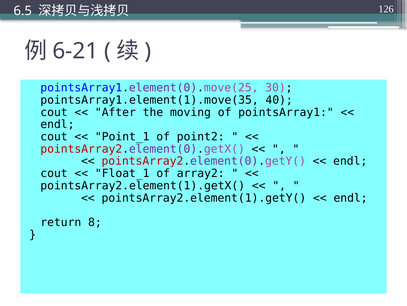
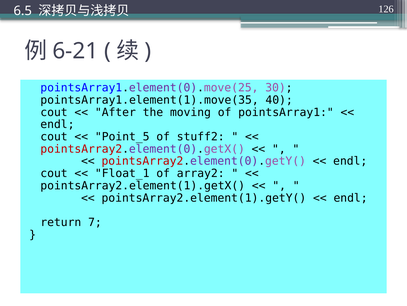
Point_1: Point_1 -> Point_5 (122, 136)
point2: point2 -> stuff2 (201, 136)
8: 8 -> 7 (95, 222)
